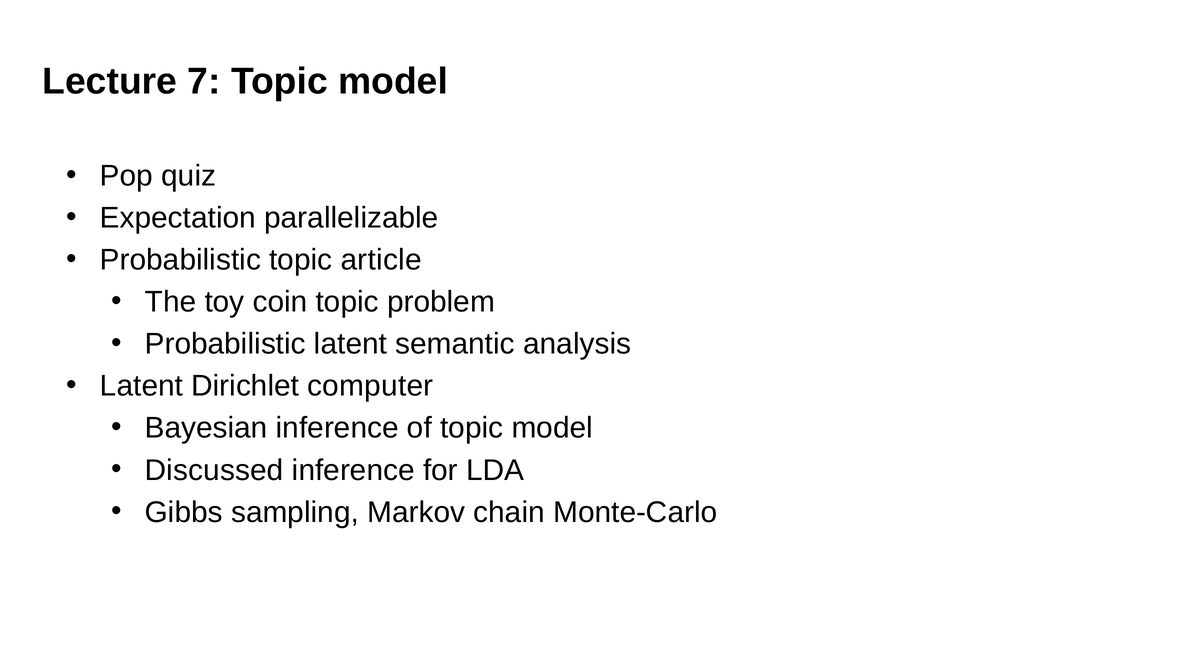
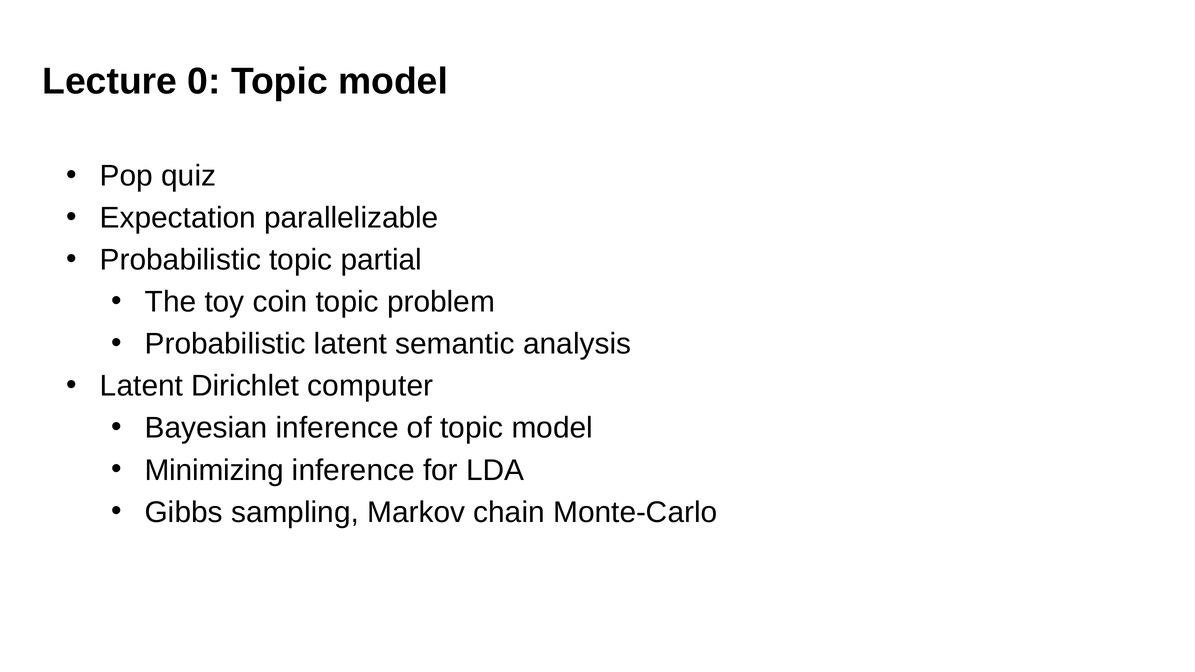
7: 7 -> 0 (204, 81)
article: article -> partial (381, 260)
Discussed: Discussed -> Minimizing (214, 470)
